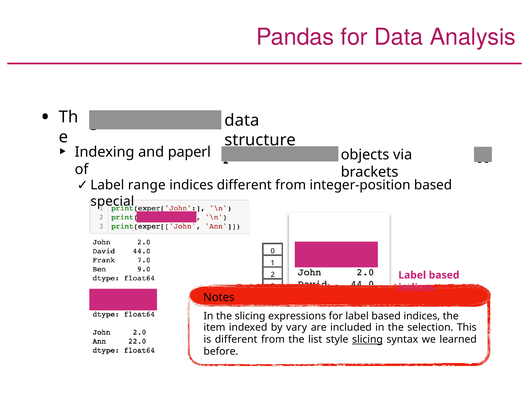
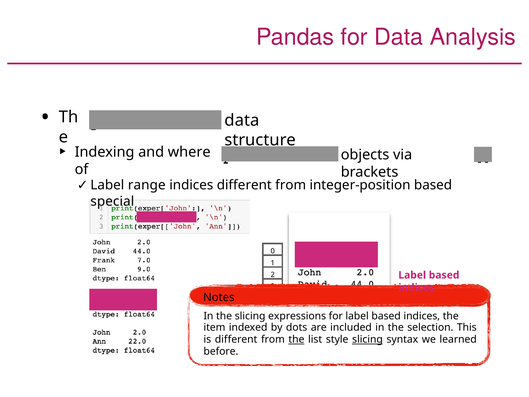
paperl: paperl -> where (189, 152)
vary: vary -> dots (297, 327)
the underline: none -> present (296, 339)
